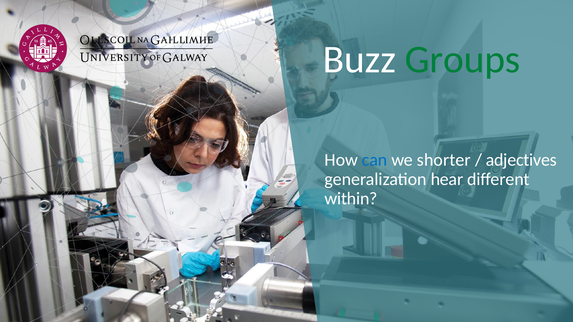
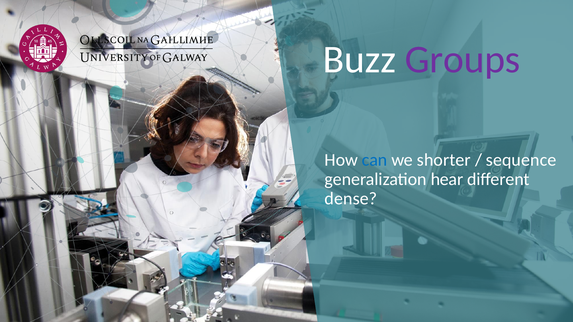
Groups colour: green -> purple (463, 60)
adjectives: adjectives -> sequence (521, 160)
within: within -> dense (351, 199)
